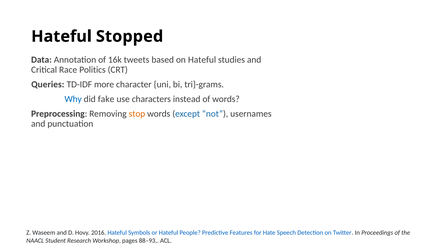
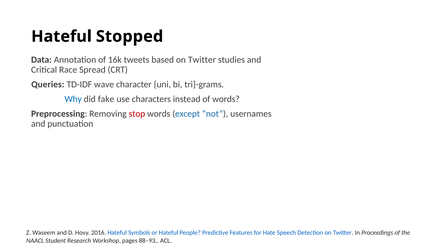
based on Hateful: Hateful -> Twitter (202, 60)
Politics: Politics -> Spread (92, 70)
more: more -> wave (104, 85)
stop colour: orange -> red (137, 114)
